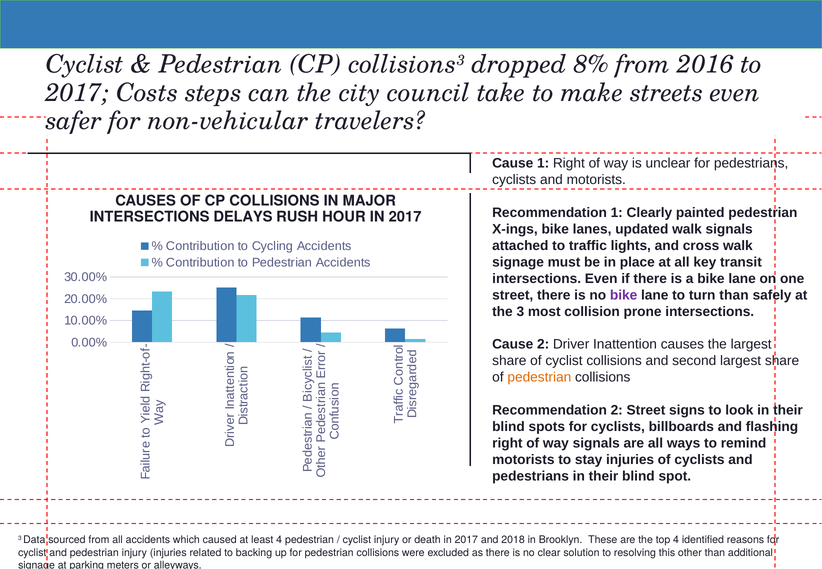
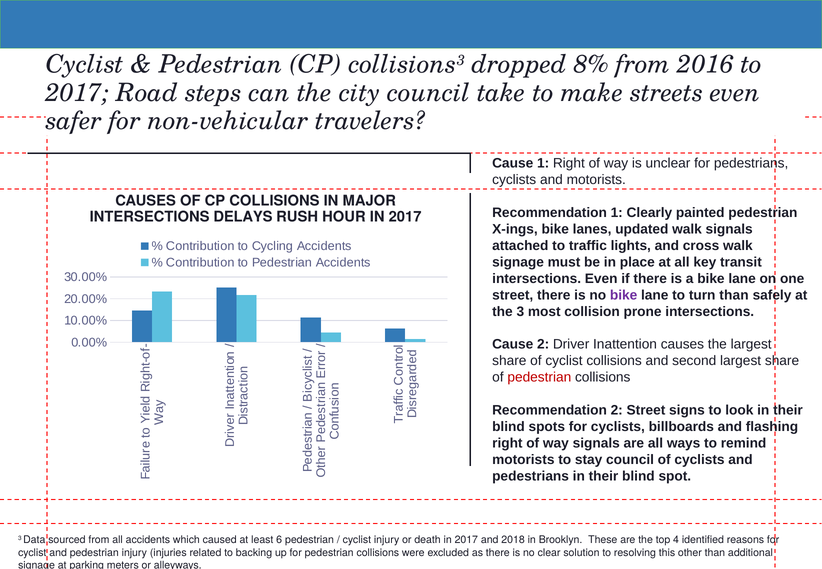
Costs: Costs -> Road (147, 93)
pedestrian colour: orange -> red (539, 377)
stay injuries: injuries -> council (630, 460)
least 4: 4 -> 6 (279, 540)
